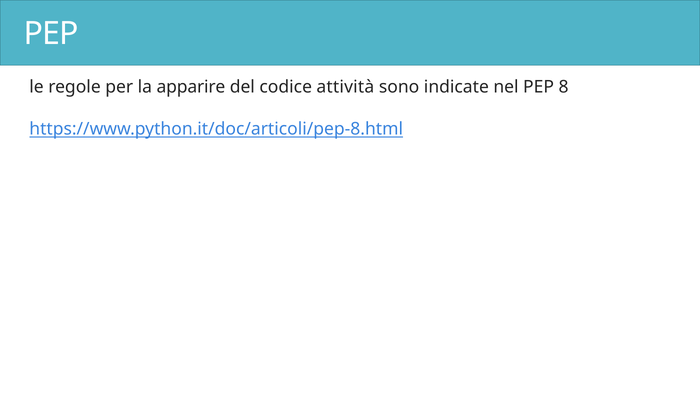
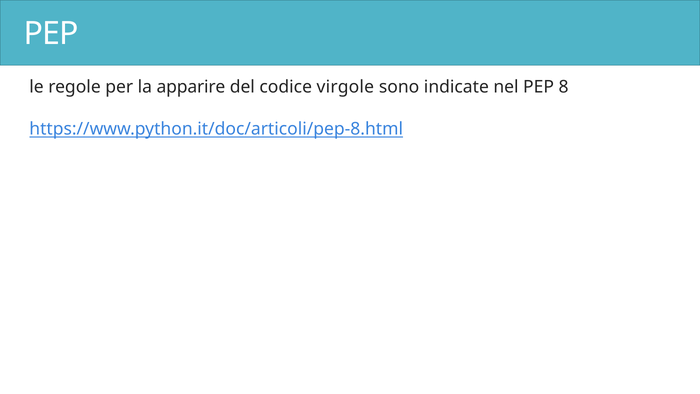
attività: attività -> virgole (345, 87)
